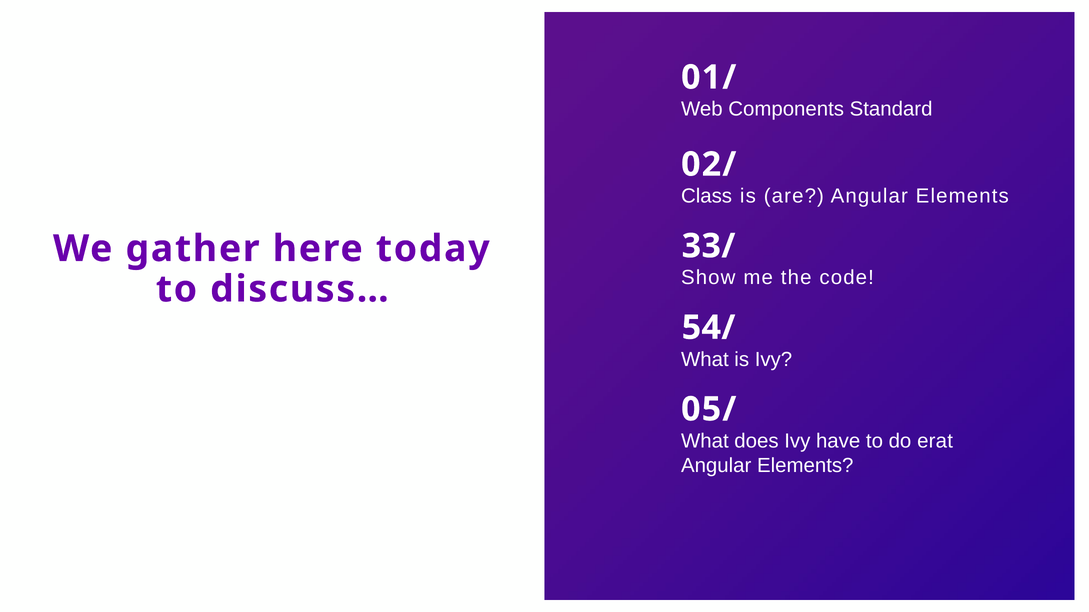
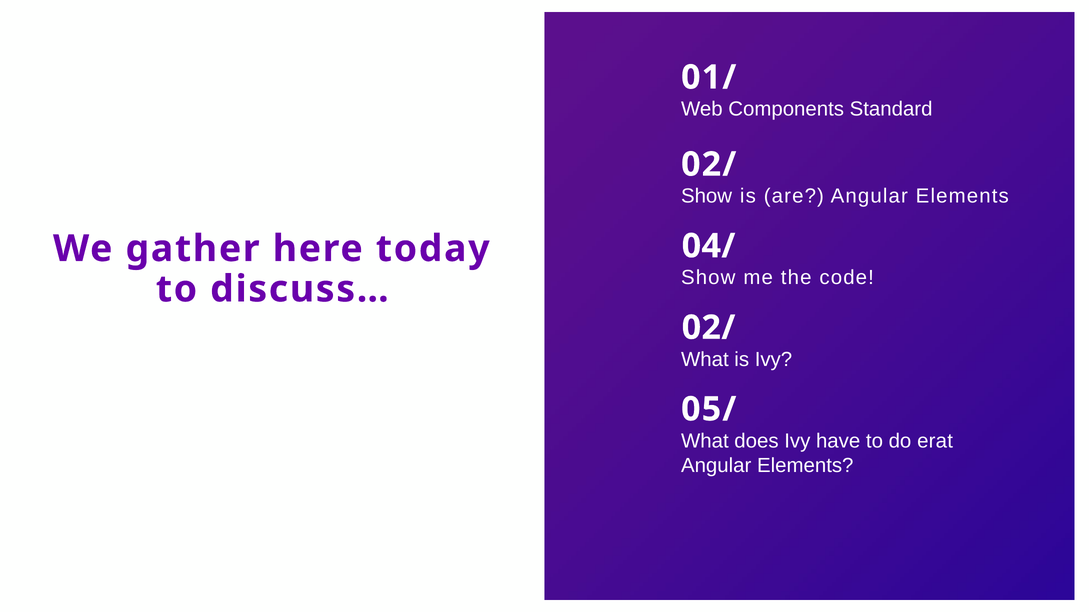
Class: Class -> Show (707, 196)
33/: 33/ -> 04/ (709, 246)
54/: 54/ -> 02/ (709, 328)
